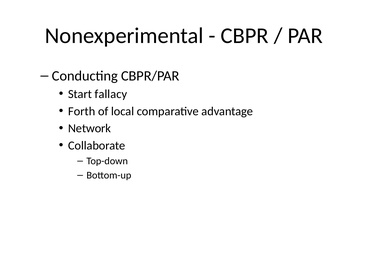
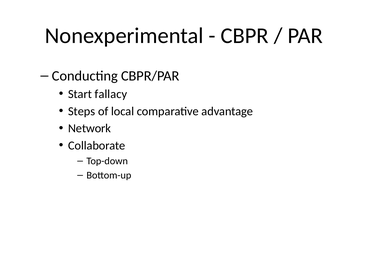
Forth: Forth -> Steps (82, 111)
